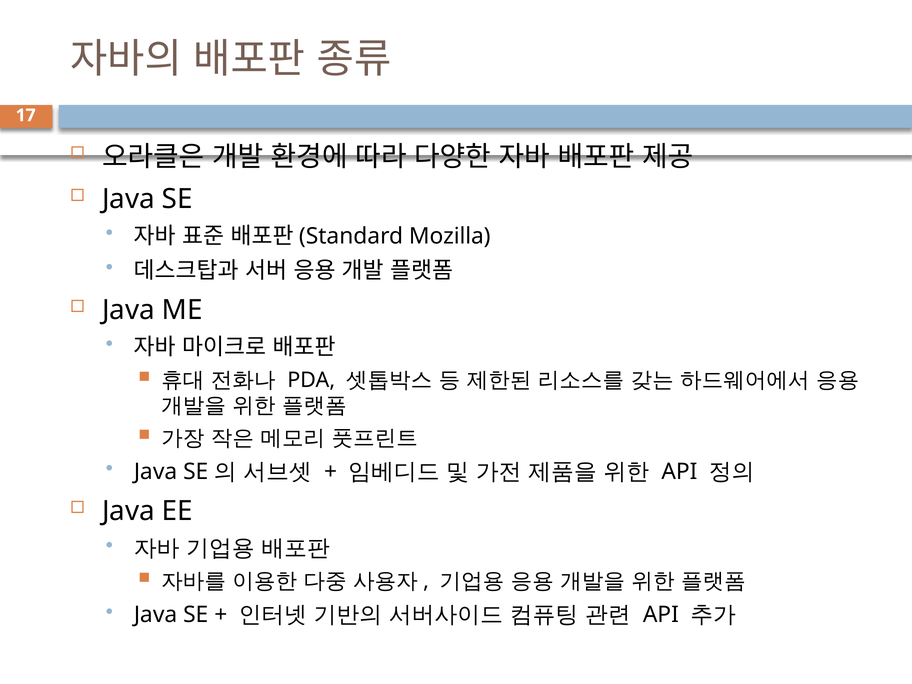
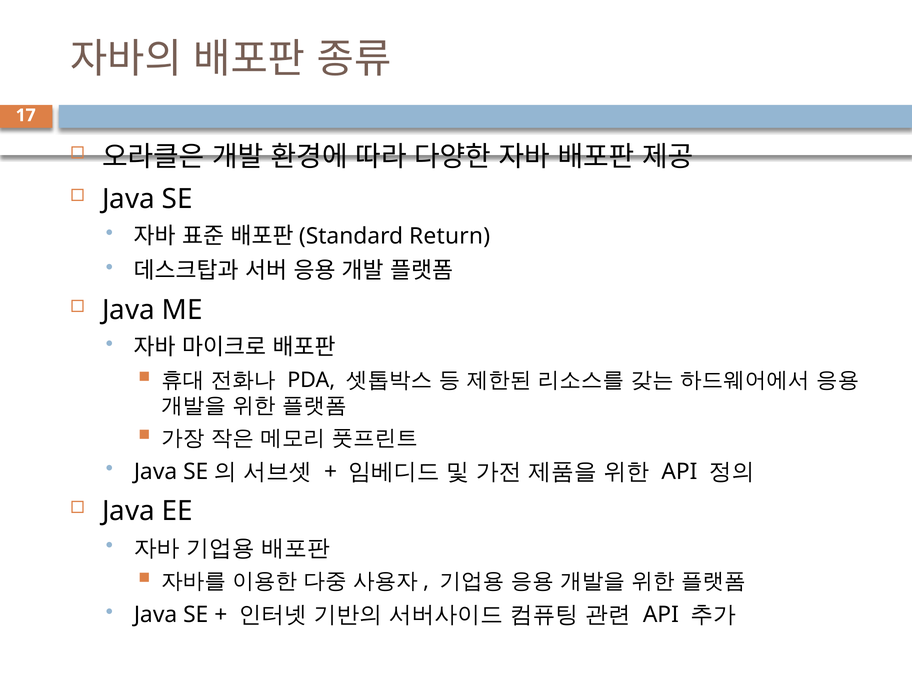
Mozilla: Mozilla -> Return (450, 236)
